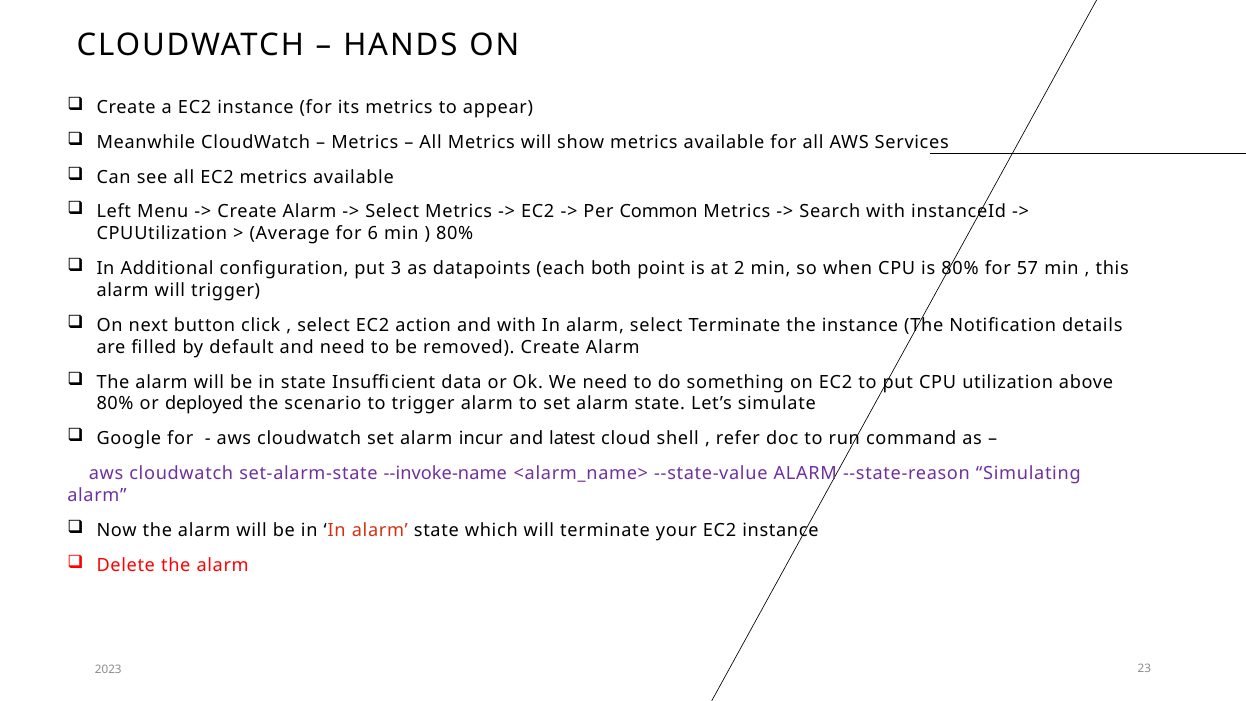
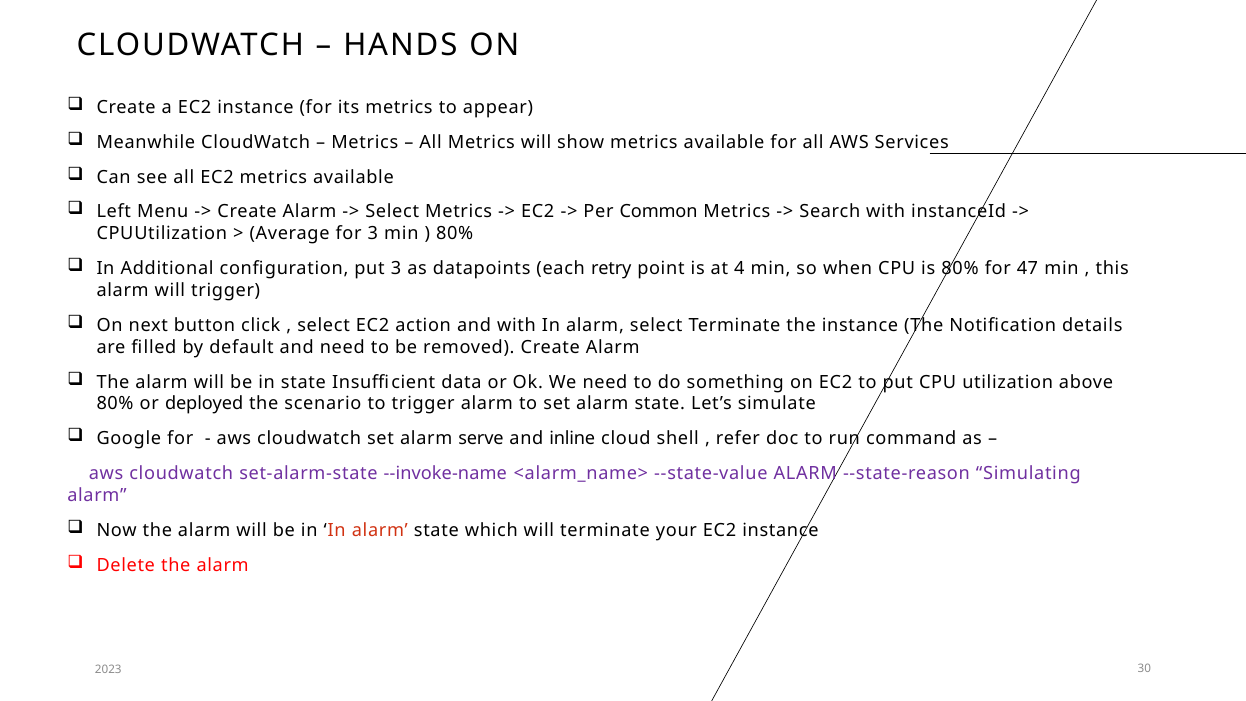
for 6: 6 -> 3 (373, 234)
both: both -> retry (611, 269)
2: 2 -> 4 (739, 269)
57: 57 -> 47 (1027, 269)
incur: incur -> serve (481, 439)
latest: latest -> inline (572, 439)
23: 23 -> 30 (1144, 668)
